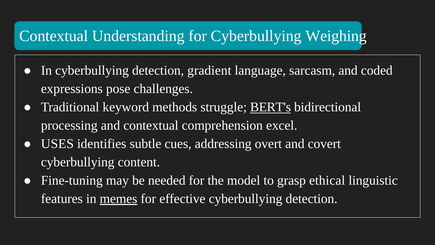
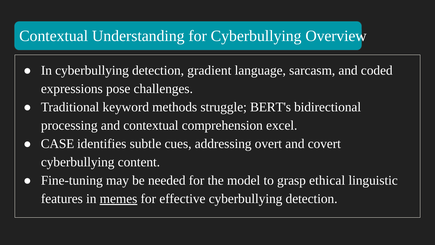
Weighing: Weighing -> Overview (336, 36)
BERT's underline: present -> none (271, 107)
USES: USES -> CASE (58, 144)
